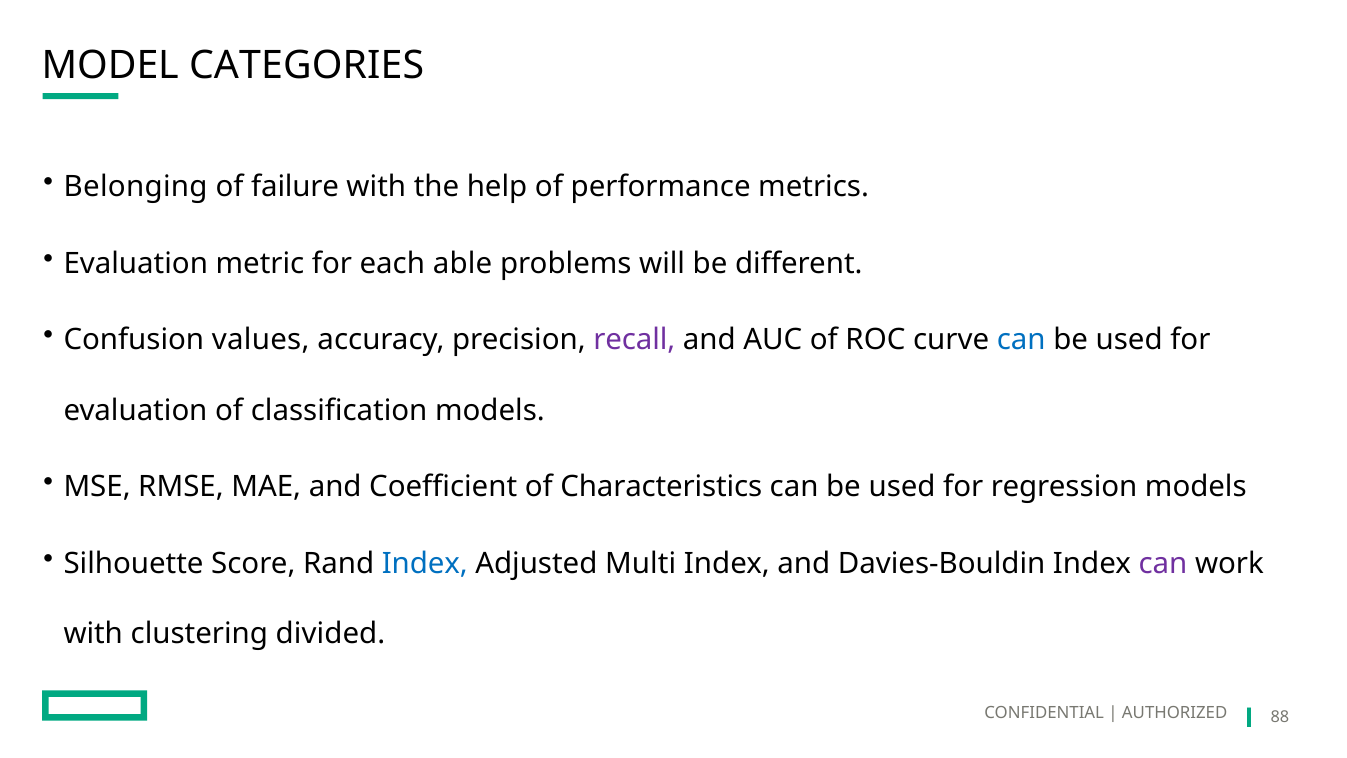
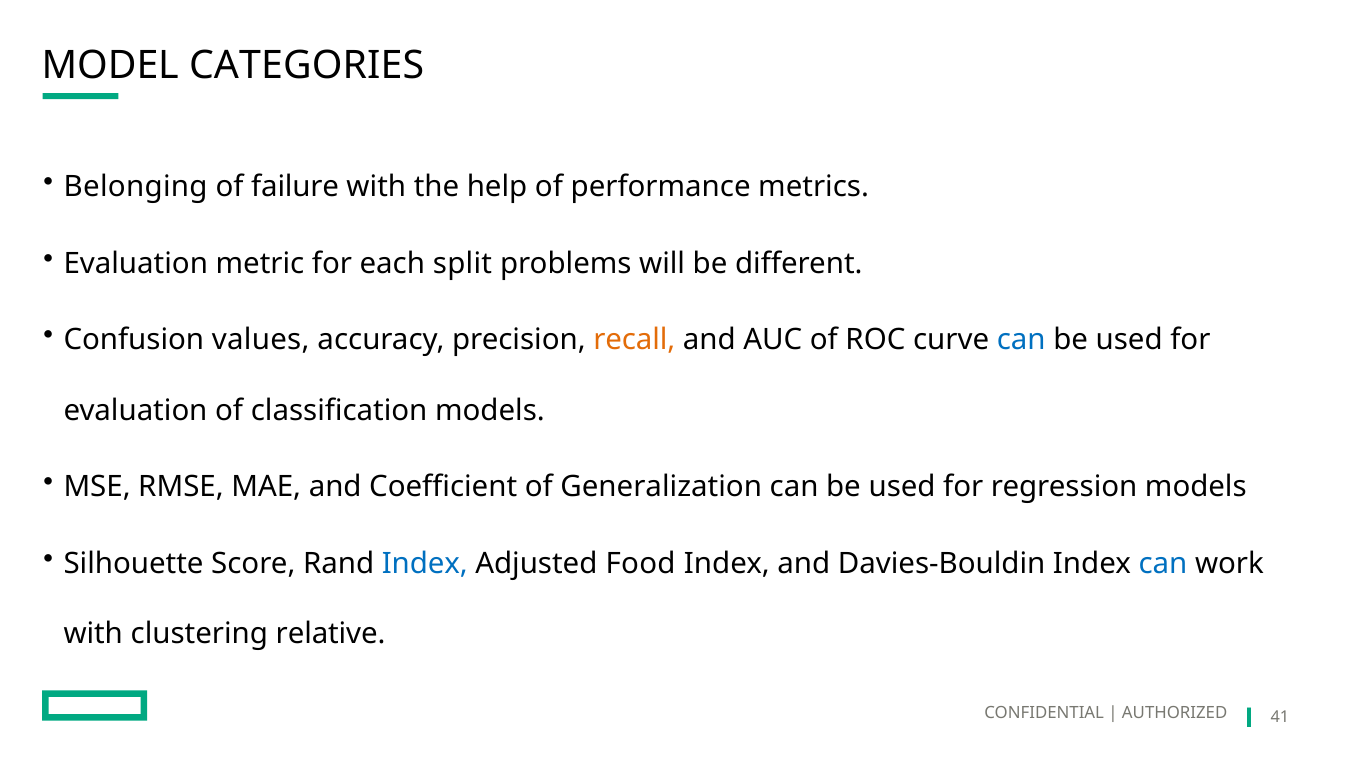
able: able -> split (462, 263)
recall colour: purple -> orange (634, 340)
Characteristics: Characteristics -> Generalization (661, 487)
Multi: Multi -> Food (641, 563)
can colour: purple -> blue (1163, 563)
divided: divided -> relative (331, 634)
88: 88 -> 41 (1280, 717)
